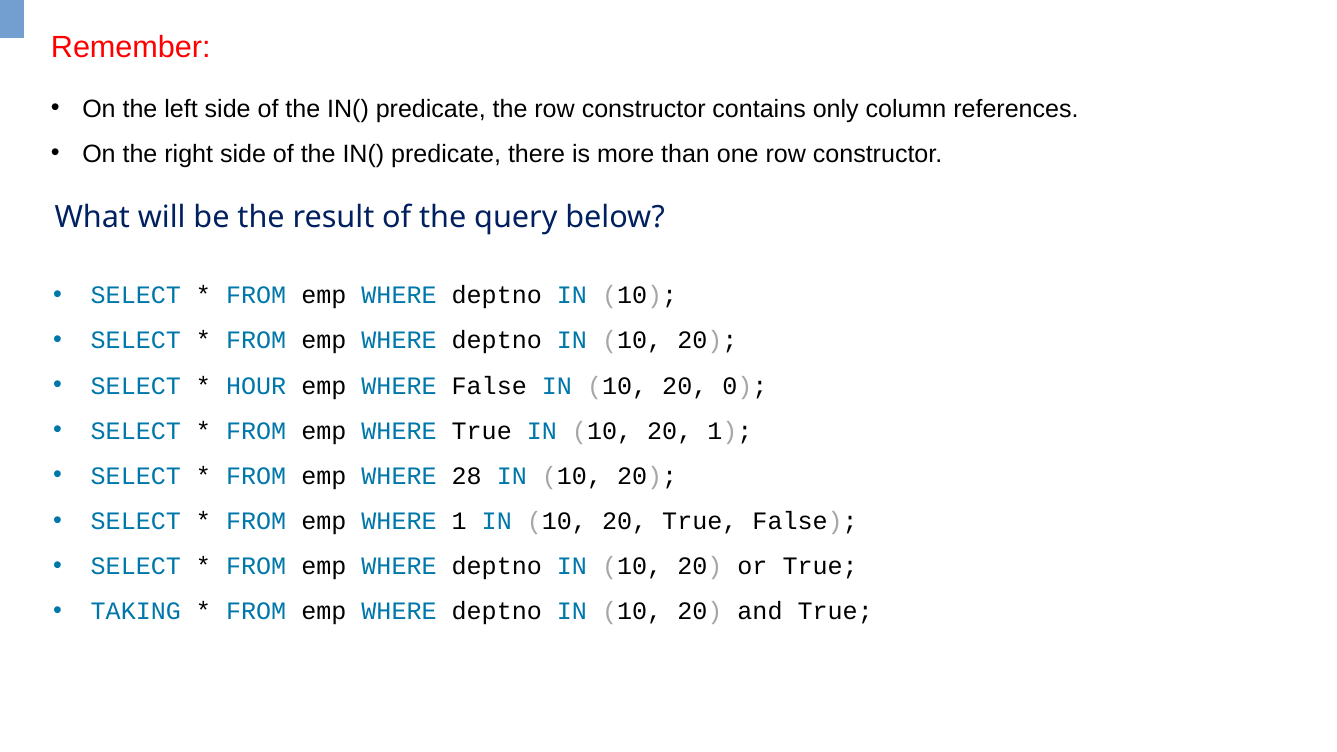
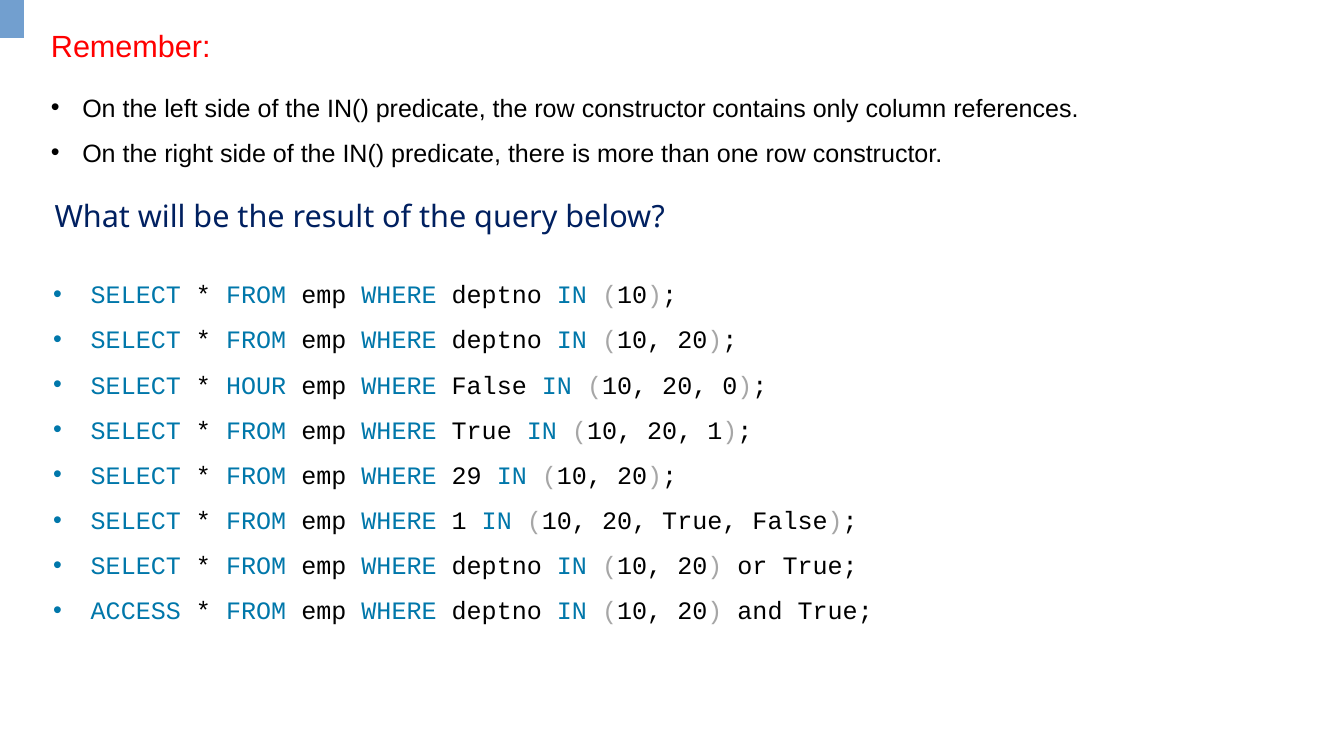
28: 28 -> 29 (467, 476)
TAKING: TAKING -> ACCESS (136, 611)
